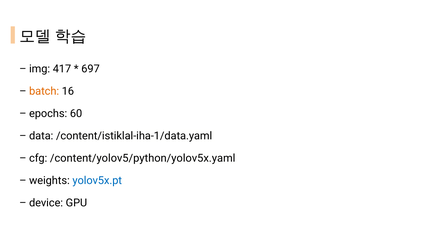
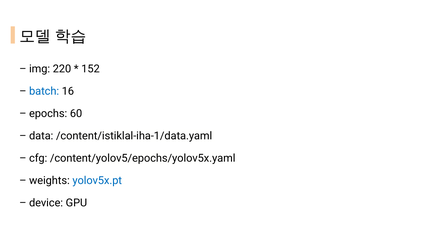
417: 417 -> 220 (62, 69)
697: 697 -> 152 (91, 69)
batch colour: orange -> blue (44, 91)
/content/yolov5/python/yolov5x.yaml: /content/yolov5/python/yolov5x.yaml -> /content/yolov5/epochs/yolov5x.yaml (143, 158)
